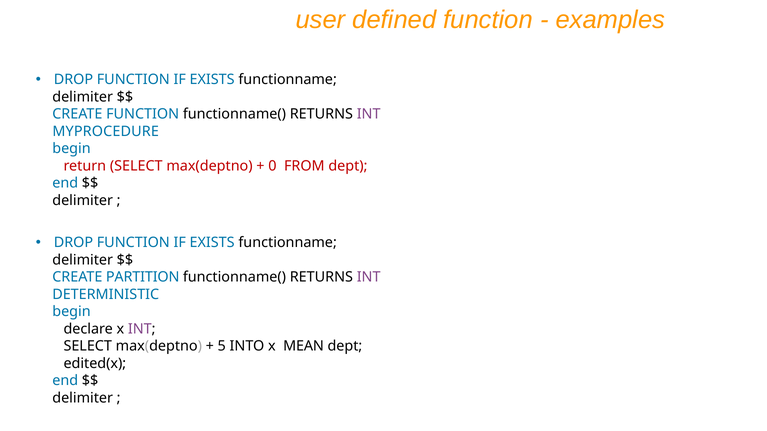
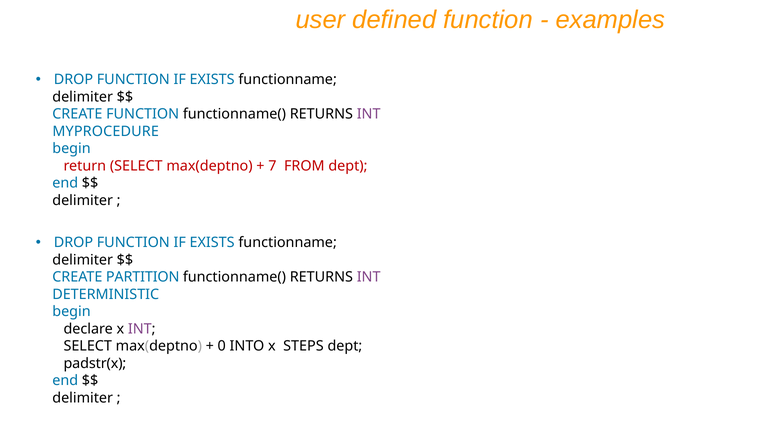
0: 0 -> 7 (272, 166)
5: 5 -> 0 (222, 346)
MEAN: MEAN -> STEPS (303, 346)
edited(x: edited(x -> padstr(x (95, 364)
